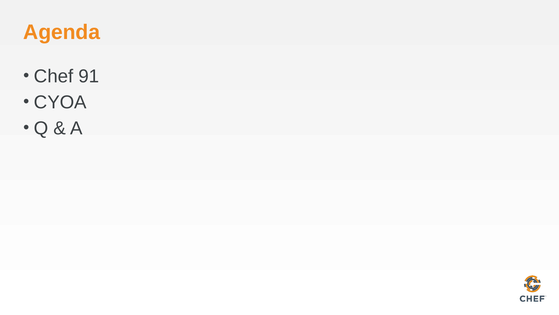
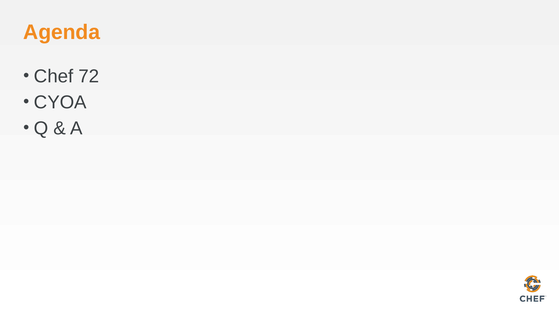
91: 91 -> 72 (89, 76)
